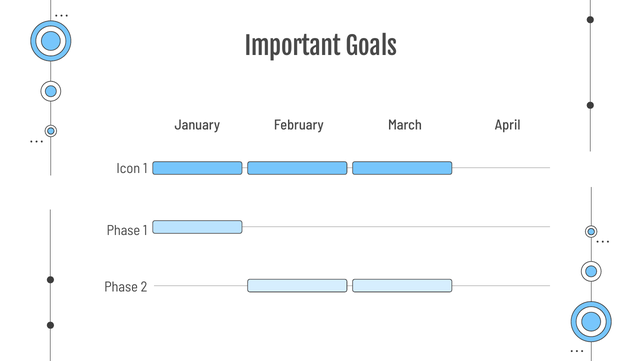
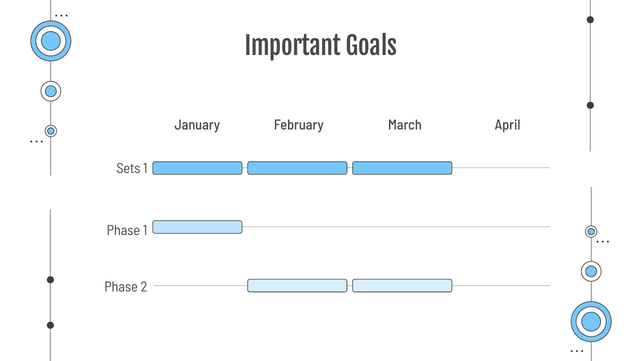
Icon: Icon -> Sets (128, 169)
